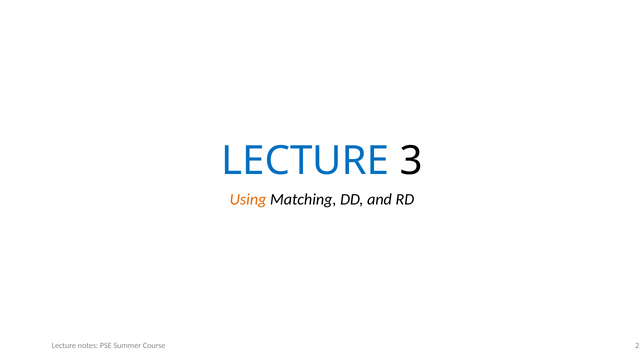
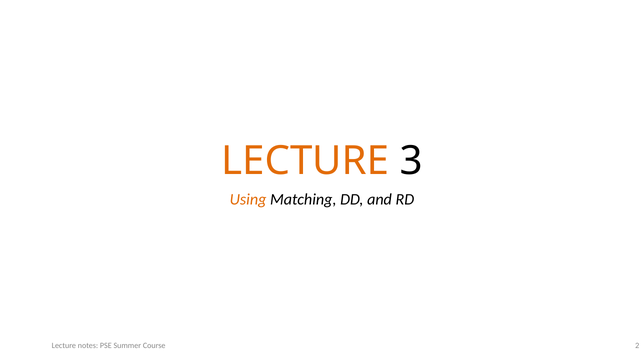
LECTURE colour: blue -> orange (305, 161)
